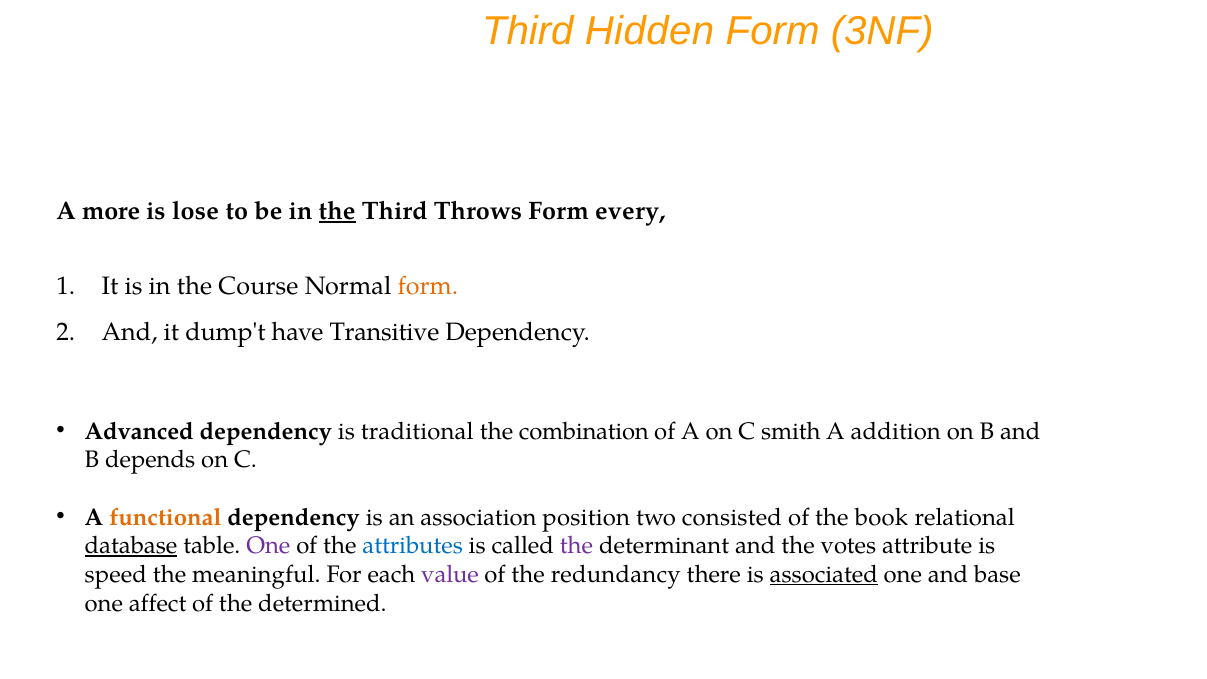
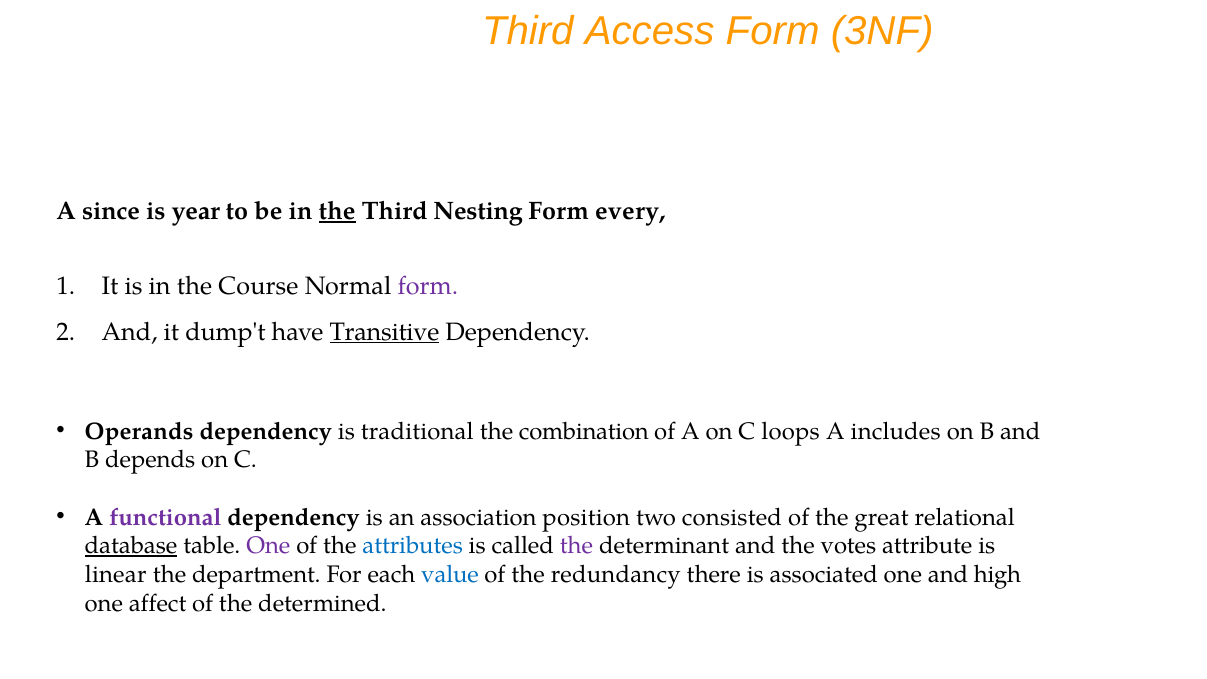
Hidden: Hidden -> Access (650, 31)
more: more -> since (111, 211)
lose: lose -> year (196, 211)
Throws: Throws -> Nesting (478, 211)
form colour: orange -> purple (428, 287)
Transitive underline: none -> present (384, 332)
Advanced: Advanced -> Operands (139, 431)
smith: smith -> loops (791, 431)
addition: addition -> includes (896, 431)
functional colour: orange -> purple (165, 517)
book: book -> great (882, 517)
speed: speed -> linear (116, 574)
meaningful: meaningful -> department (256, 574)
value colour: purple -> blue (450, 574)
associated underline: present -> none (824, 574)
base: base -> high (998, 574)
